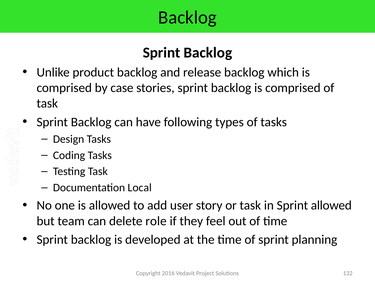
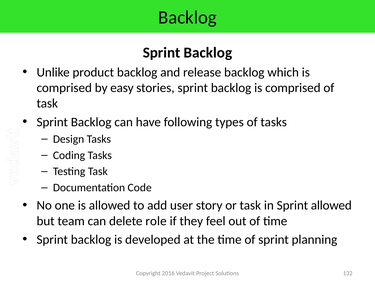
case: case -> easy (122, 88)
Local: Local -> Code (140, 188)
